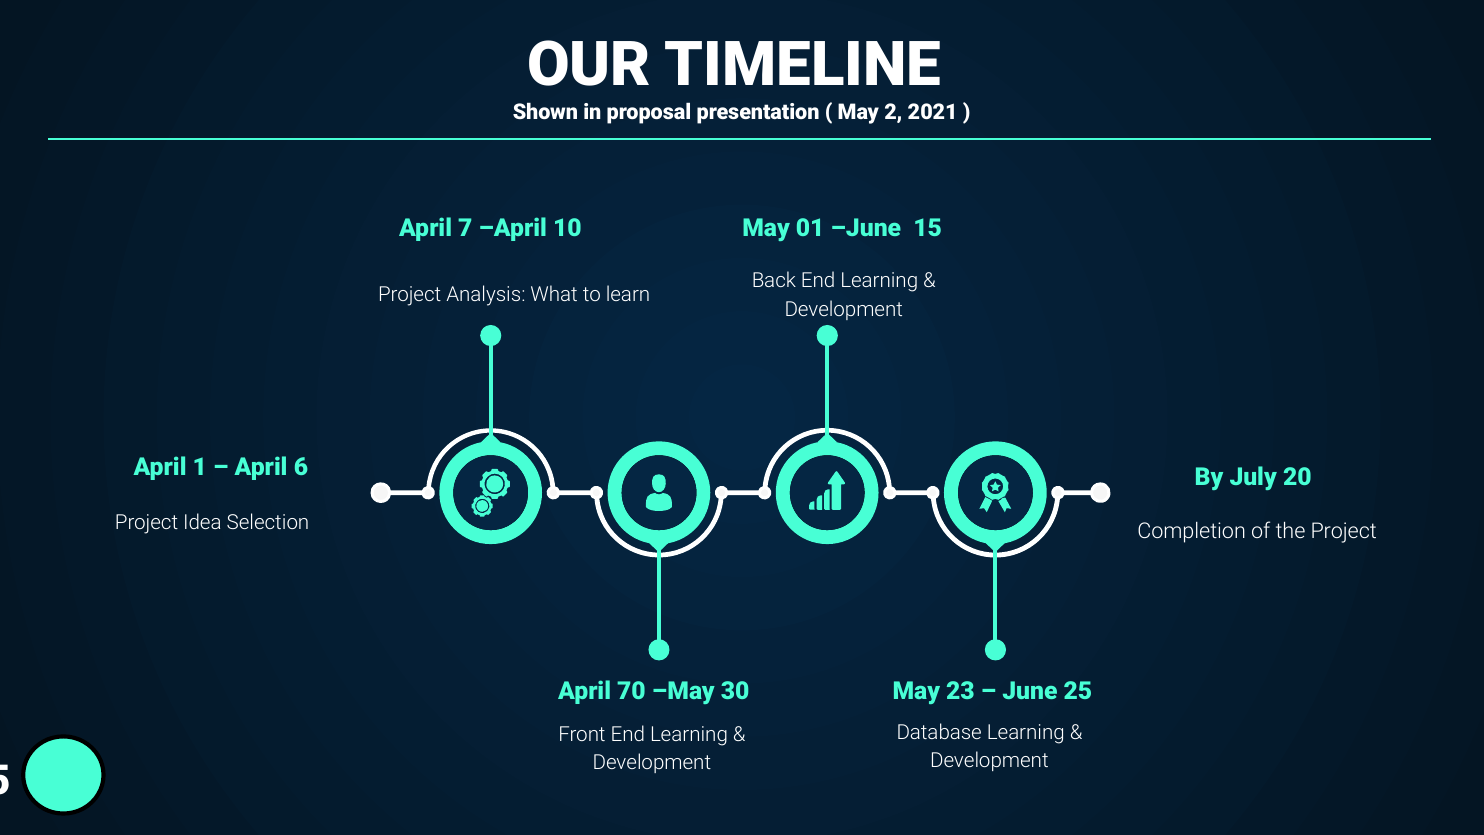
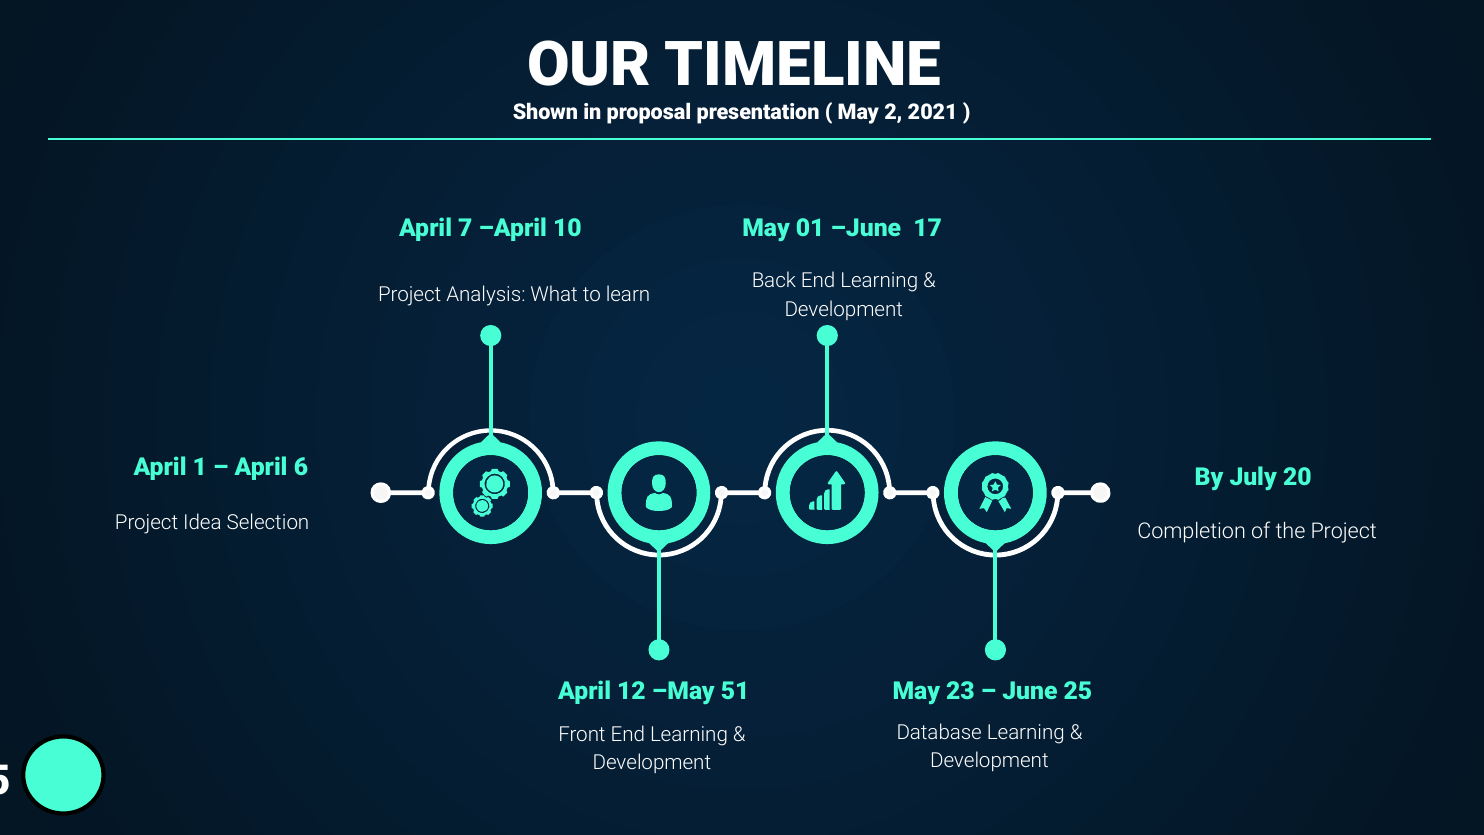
15: 15 -> 17 (928, 229)
70: 70 -> 12 (631, 691)
30: 30 -> 51 (735, 691)
